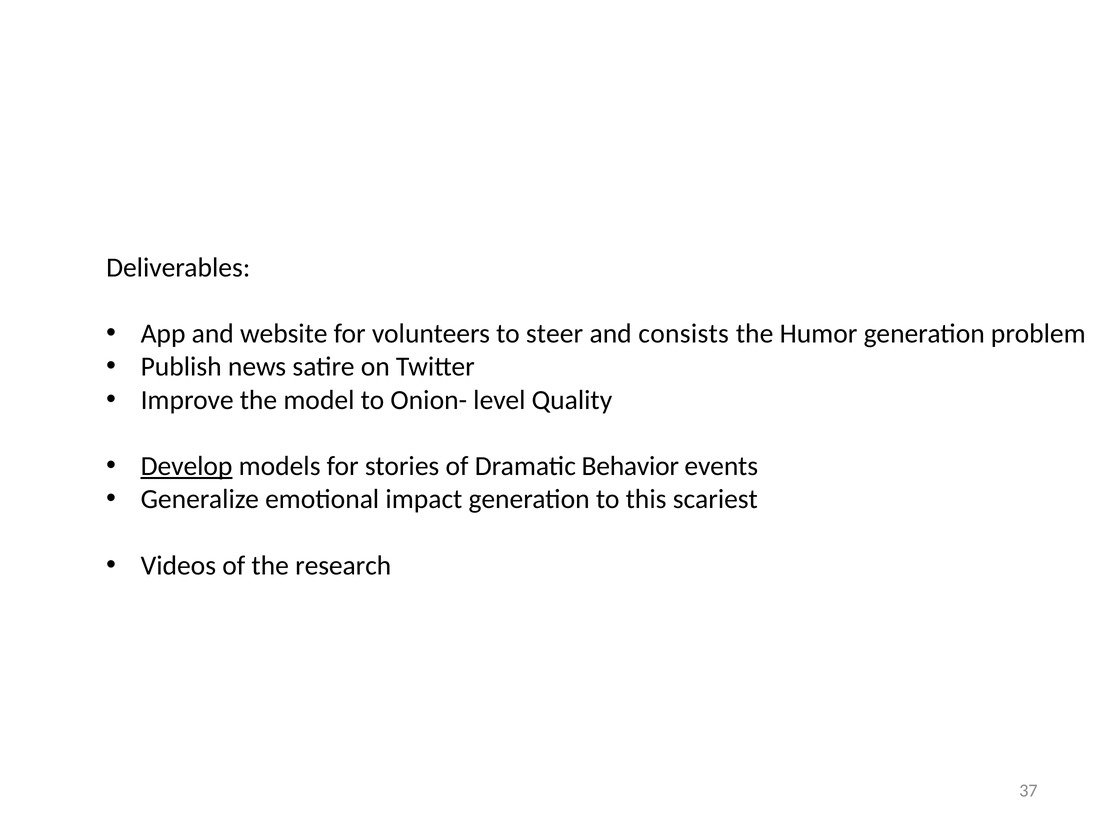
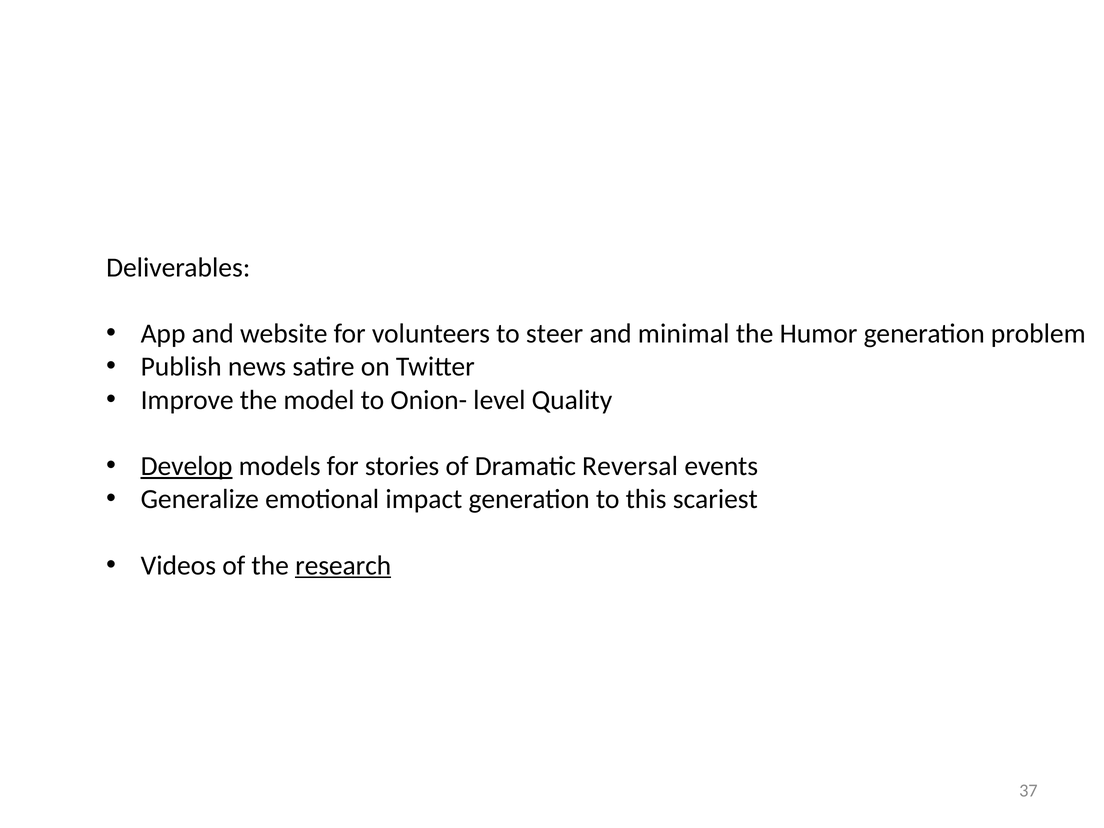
consists: consists -> minimal (684, 334)
Behavior: Behavior -> Reversal (630, 466)
research underline: none -> present (343, 566)
